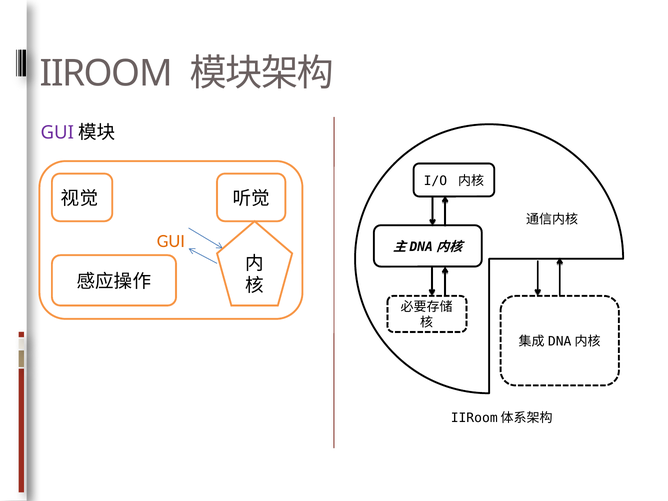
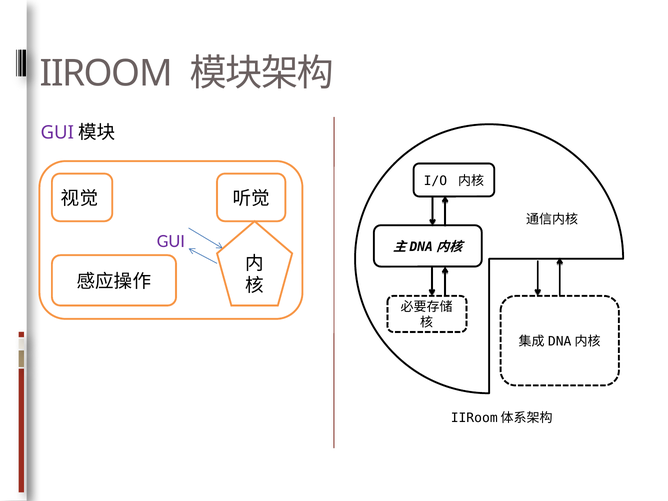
GUI colour: orange -> purple (171, 241)
